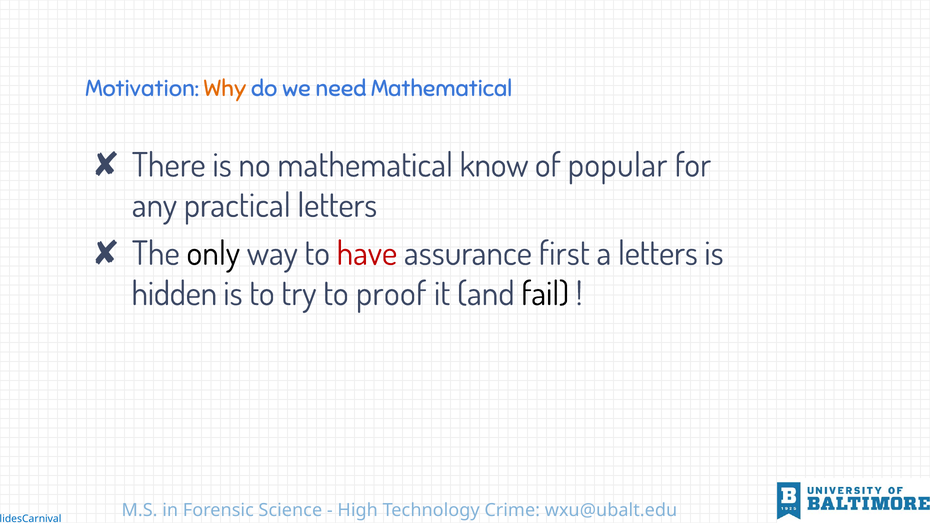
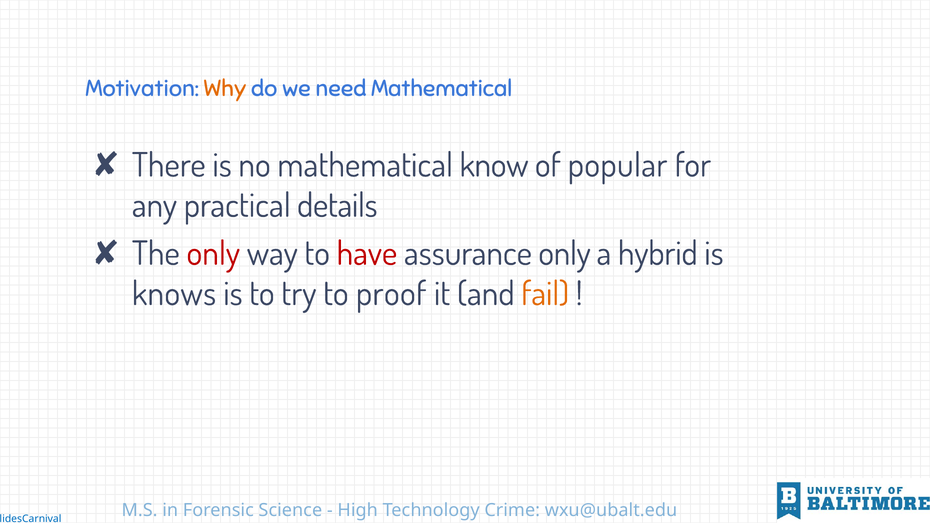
practical letters: letters -> details (337, 206)
only colour: black -> red (213, 254)
assurance first: first -> only (564, 254)
a letters: letters -> hybrid (658, 254)
hidden: hidden -> knows (174, 294)
fail colour: black -> orange (545, 294)
